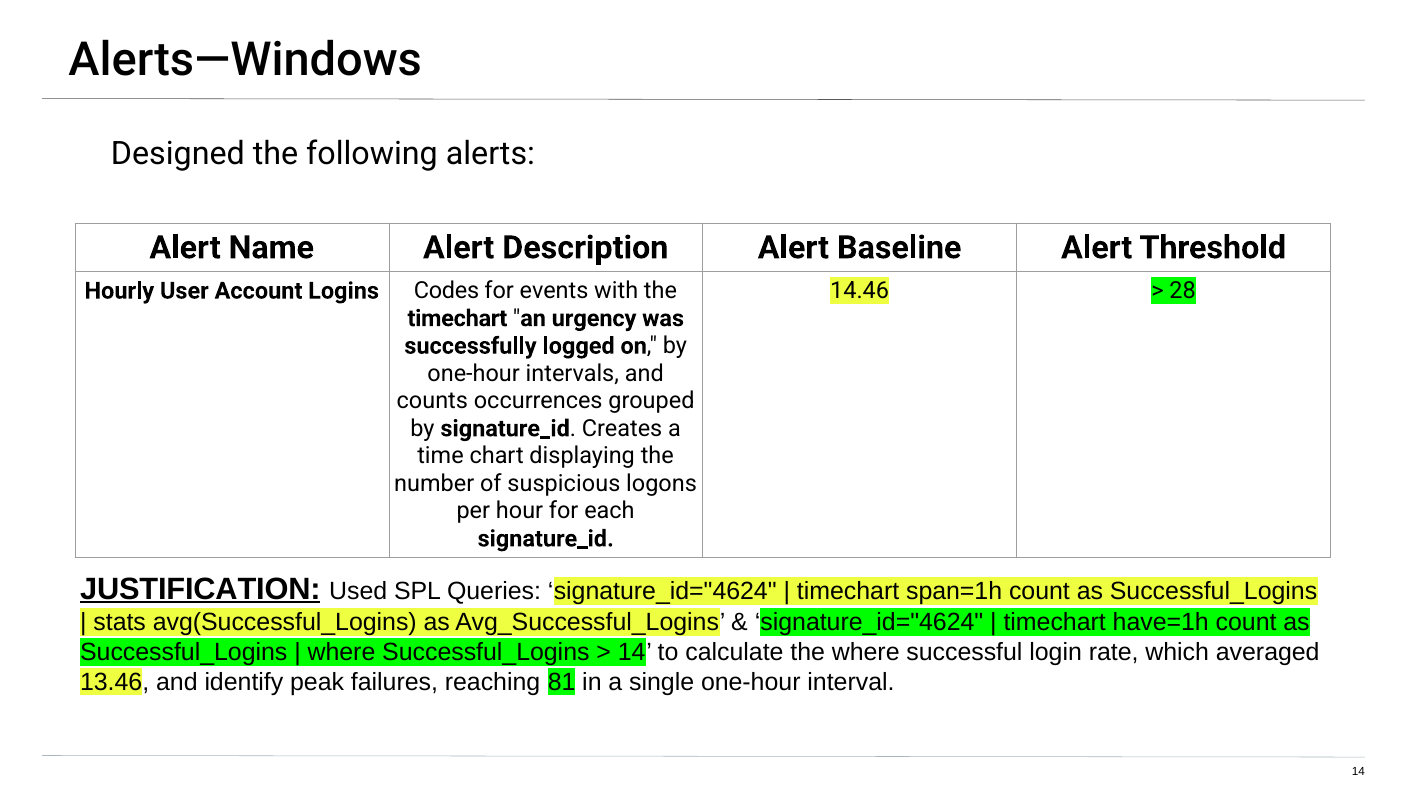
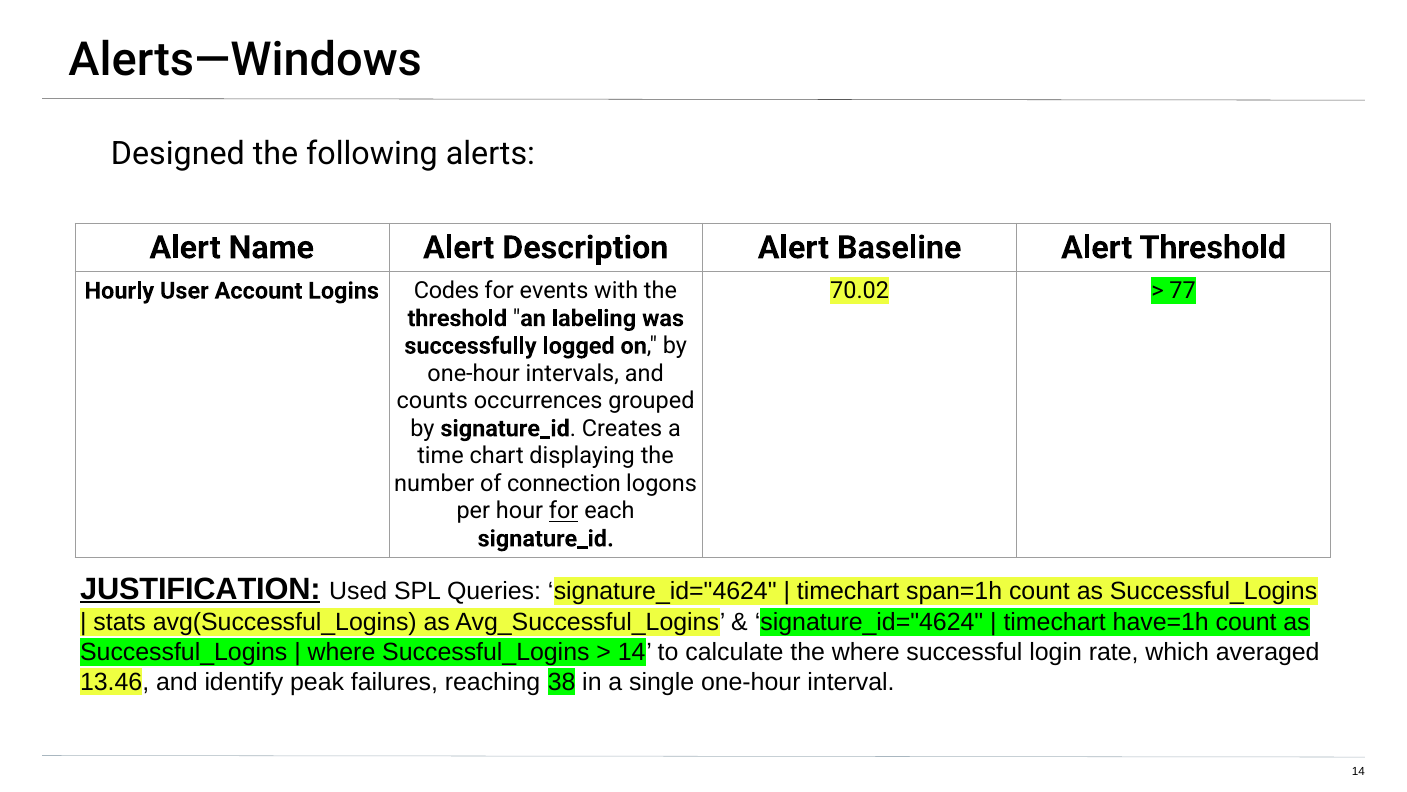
14.46: 14.46 -> 70.02 (860, 291)
28: 28 -> 77 (1183, 291)
timechart: timechart -> threshold (457, 318)
urgency: urgency -> labeling (594, 318)
suspicious: suspicious -> connection (564, 483)
for underline: none -> present (564, 511)
81: 81 -> 38 (562, 682)
